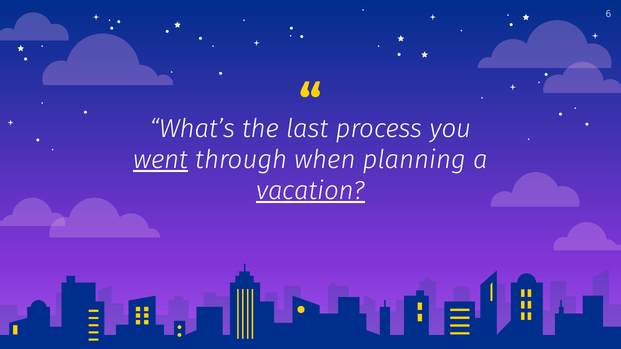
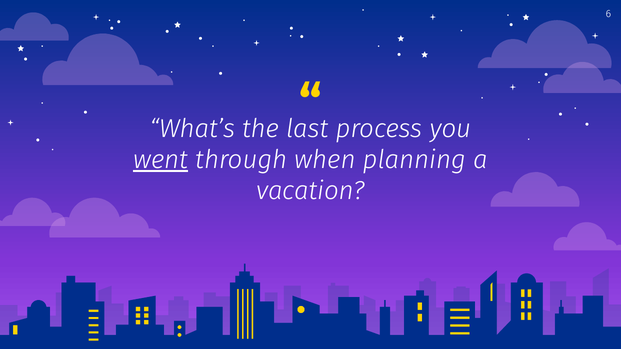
vacation underline: present -> none (311, 191)
